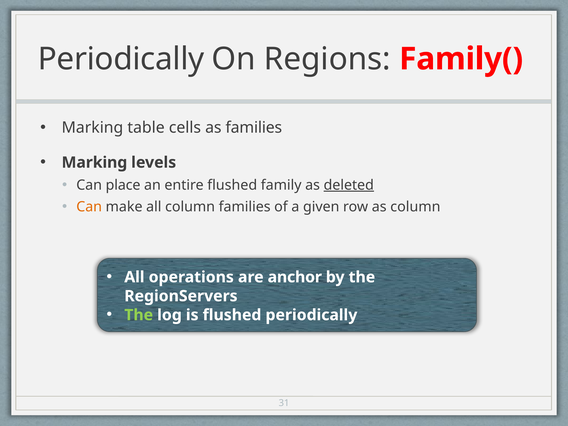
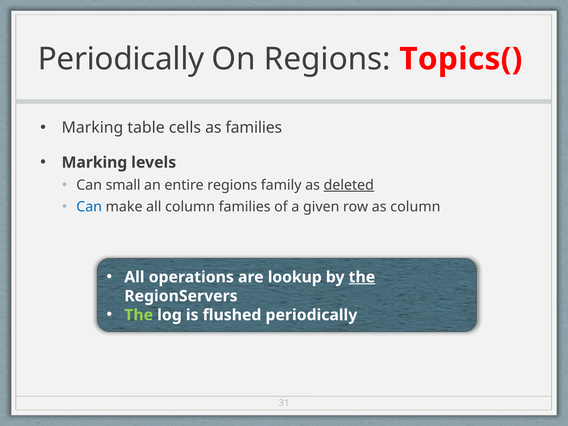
Family(: Family( -> Topics( (461, 59)
place: place -> small (123, 185)
entire flushed: flushed -> regions (232, 185)
Can colour: orange -> blue (89, 207)
anchor: anchor -> lookup (295, 277)
the underline: none -> present (362, 277)
